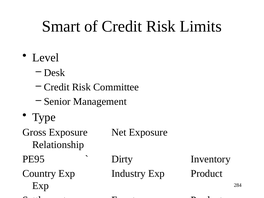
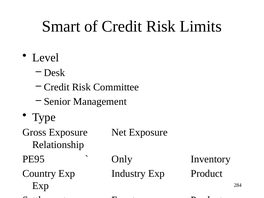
Dirty: Dirty -> Only (122, 159)
